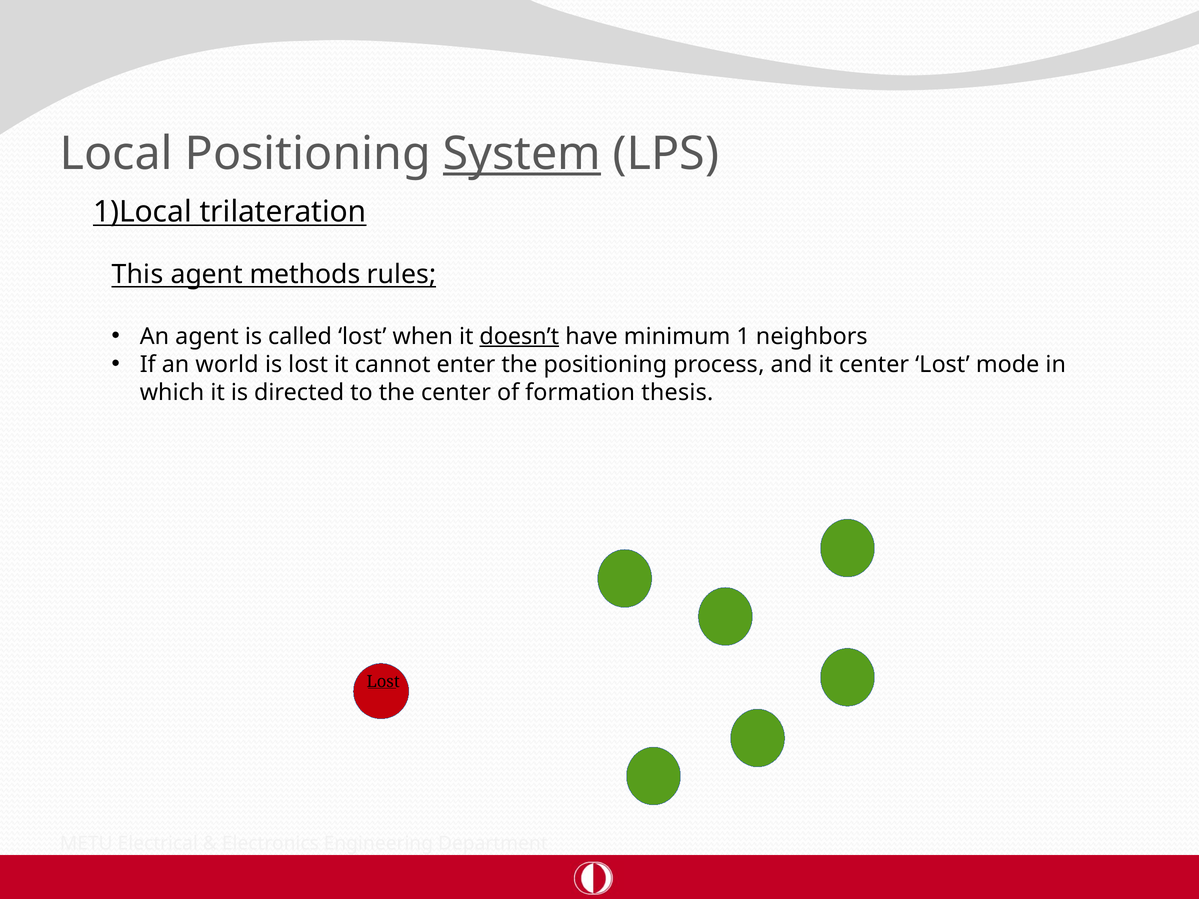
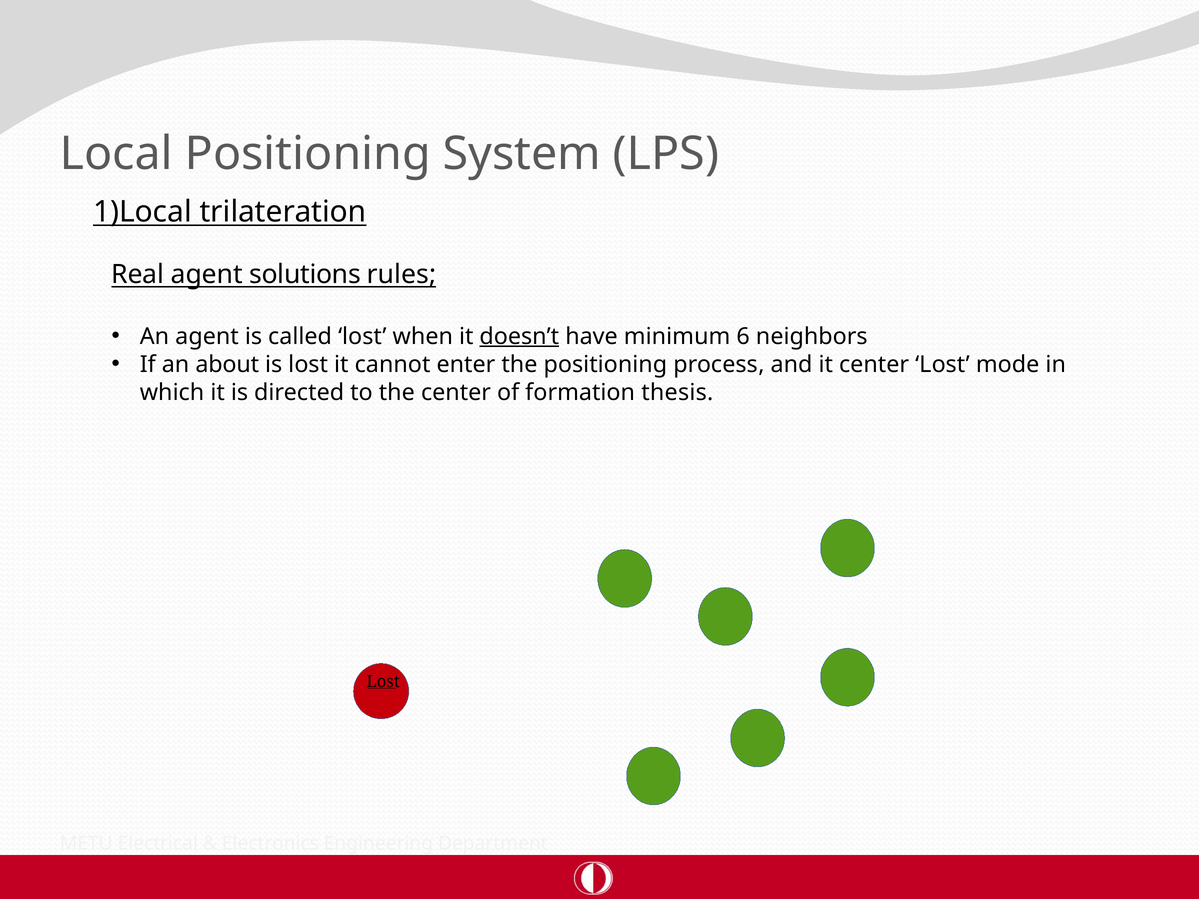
System underline: present -> none (522, 154)
This: This -> Real (138, 275)
methods: methods -> solutions (305, 275)
1: 1 -> 6 (743, 336)
world: world -> about (227, 364)
